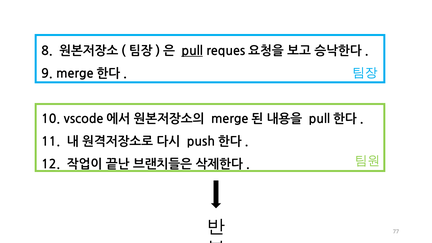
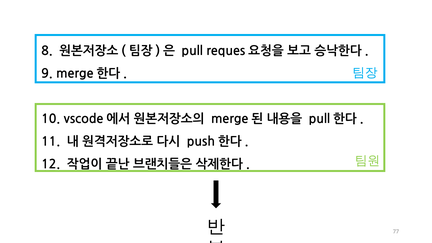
pull underline: present -> none (192, 51)
